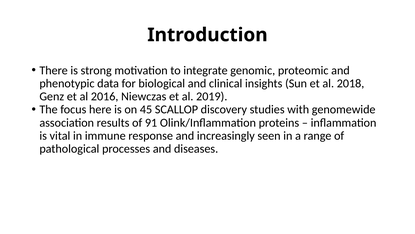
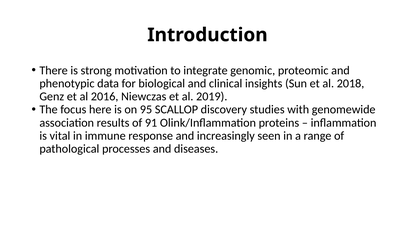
45: 45 -> 95 (146, 109)
